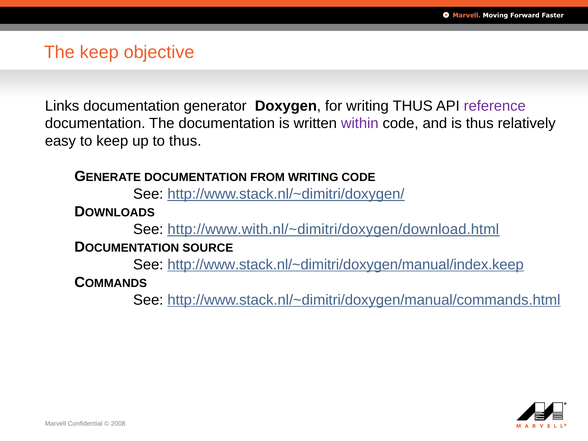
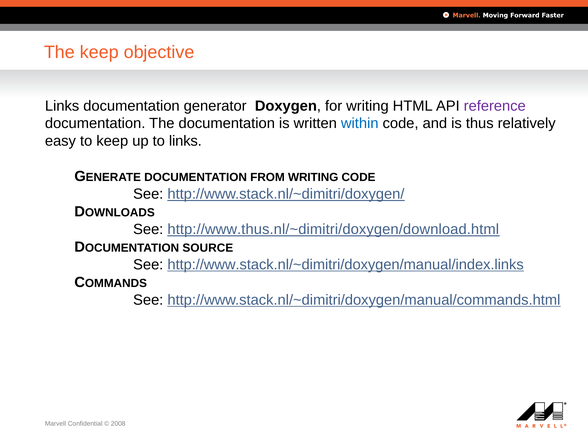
writing THUS: THUS -> HTML (413, 106)
within colour: purple -> blue (360, 123)
to thus: thus -> links (185, 141)
http://www.with.nl/~dimitri/doxygen/download.html: http://www.with.nl/~dimitri/doxygen/download.html -> http://www.thus.nl/~dimitri/doxygen/download.html (333, 229)
http://www.stack.nl/~dimitri/doxygen/manual/index.keep: http://www.stack.nl/~dimitri/doxygen/manual/index.keep -> http://www.stack.nl/~dimitri/doxygen/manual/index.links (346, 265)
